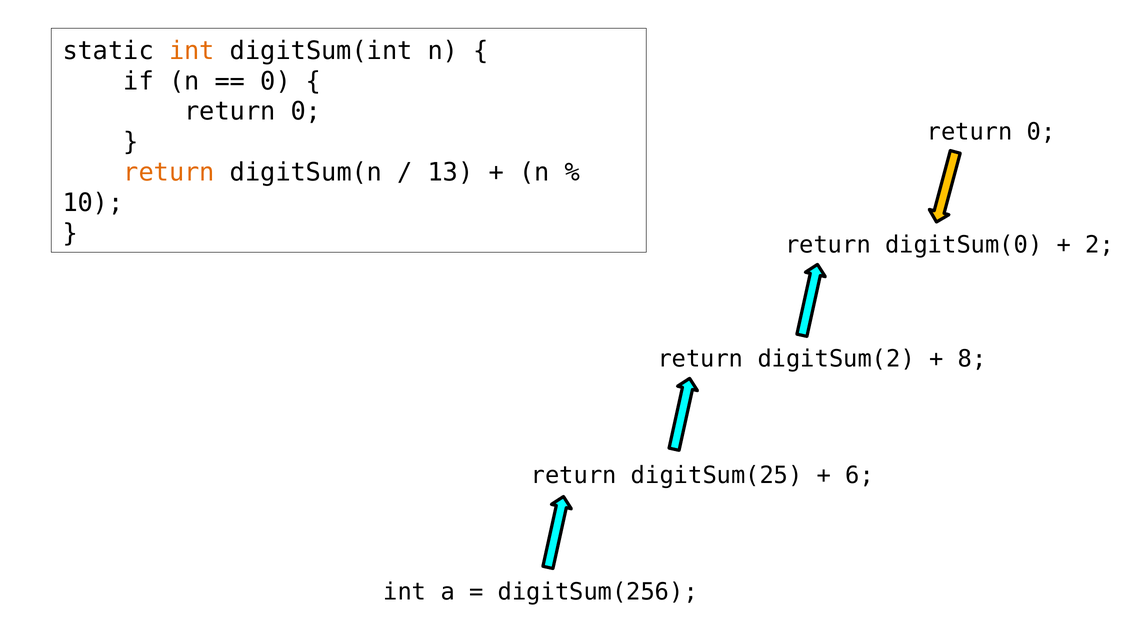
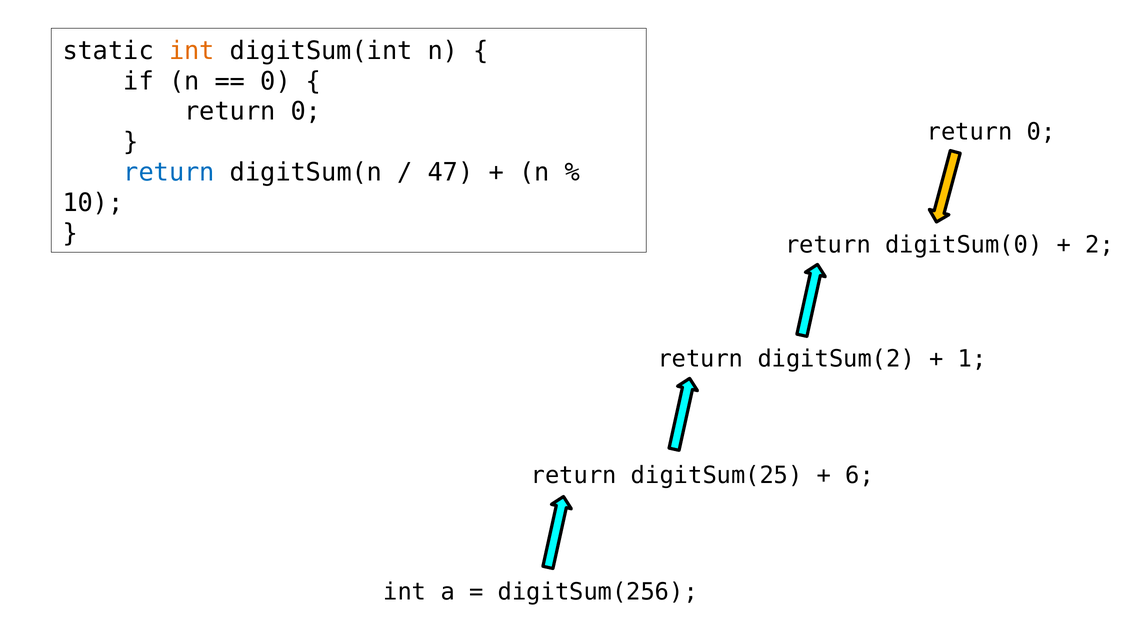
return colour: orange -> blue (169, 172)
13: 13 -> 47 (451, 172)
8: 8 -> 1 (972, 359)
